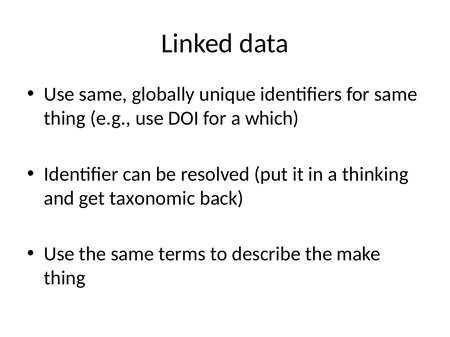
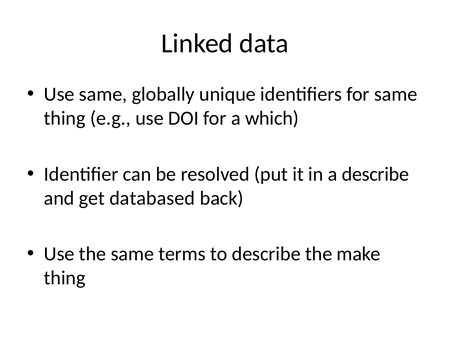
a thinking: thinking -> describe (375, 174)
taxonomic: taxonomic -> databased (152, 198)
